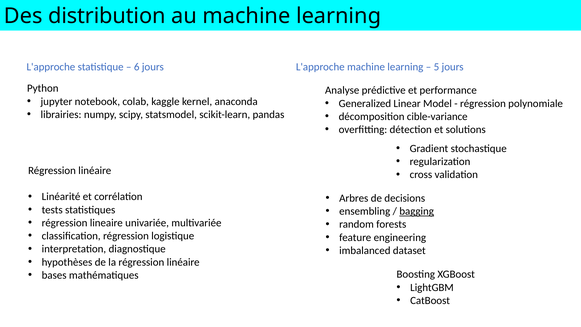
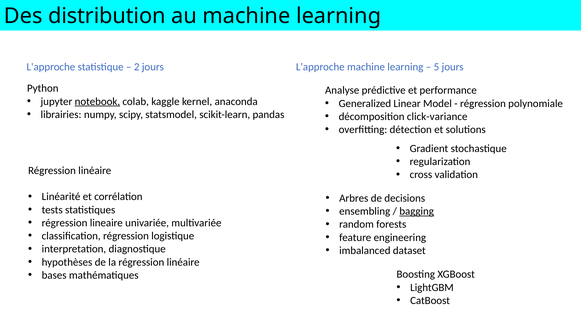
6: 6 -> 2 (137, 67)
notebook underline: none -> present (97, 101)
cible-variance: cible-variance -> click-variance (437, 116)
